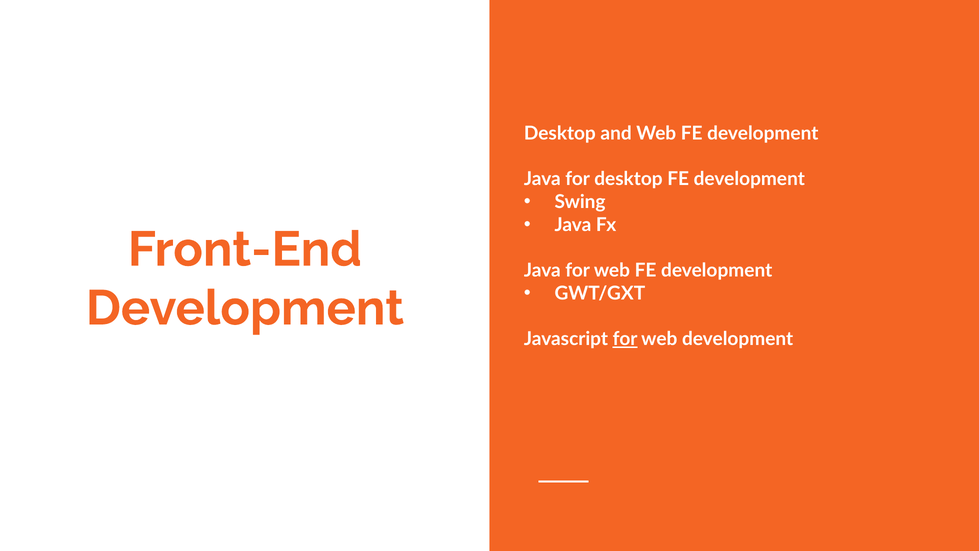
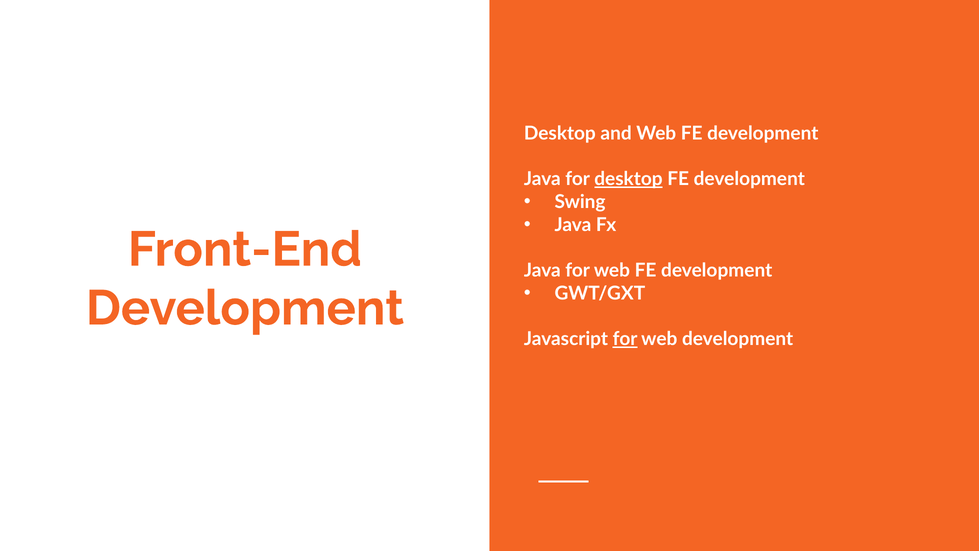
desktop underline: none -> present (628, 179)
